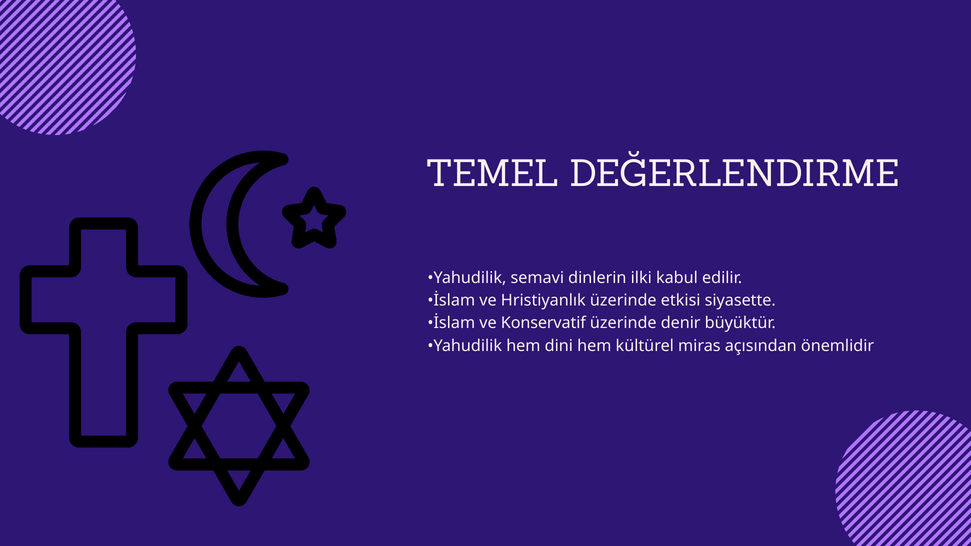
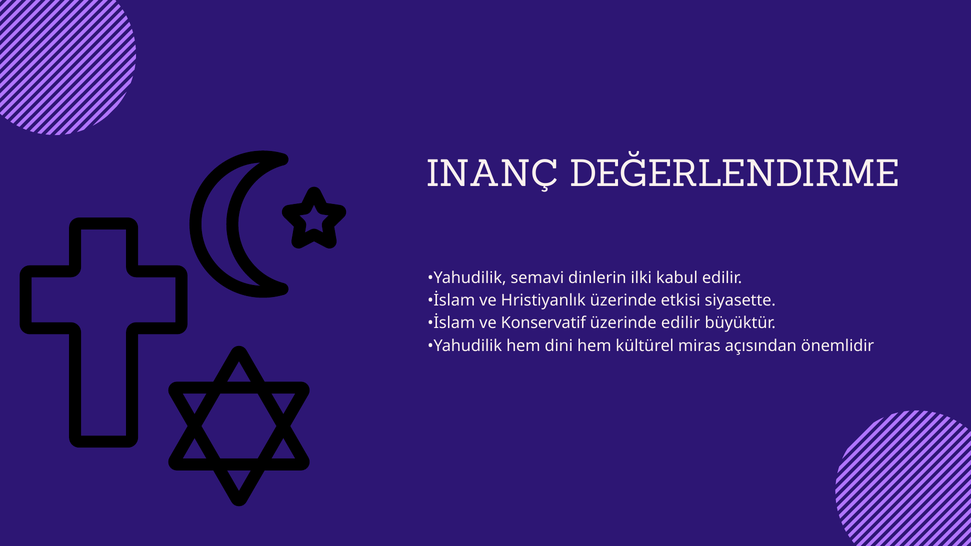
TEMEL: TEMEL -> INANÇ (492, 174)
üzerinde denir: denir -> edilir (681, 323)
